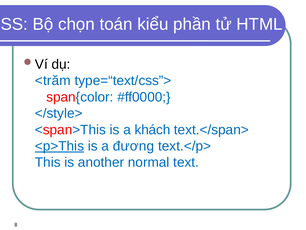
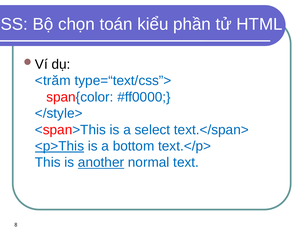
khách: khách -> select (152, 129)
đương: đương -> bottom (134, 146)
another underline: none -> present (101, 162)
